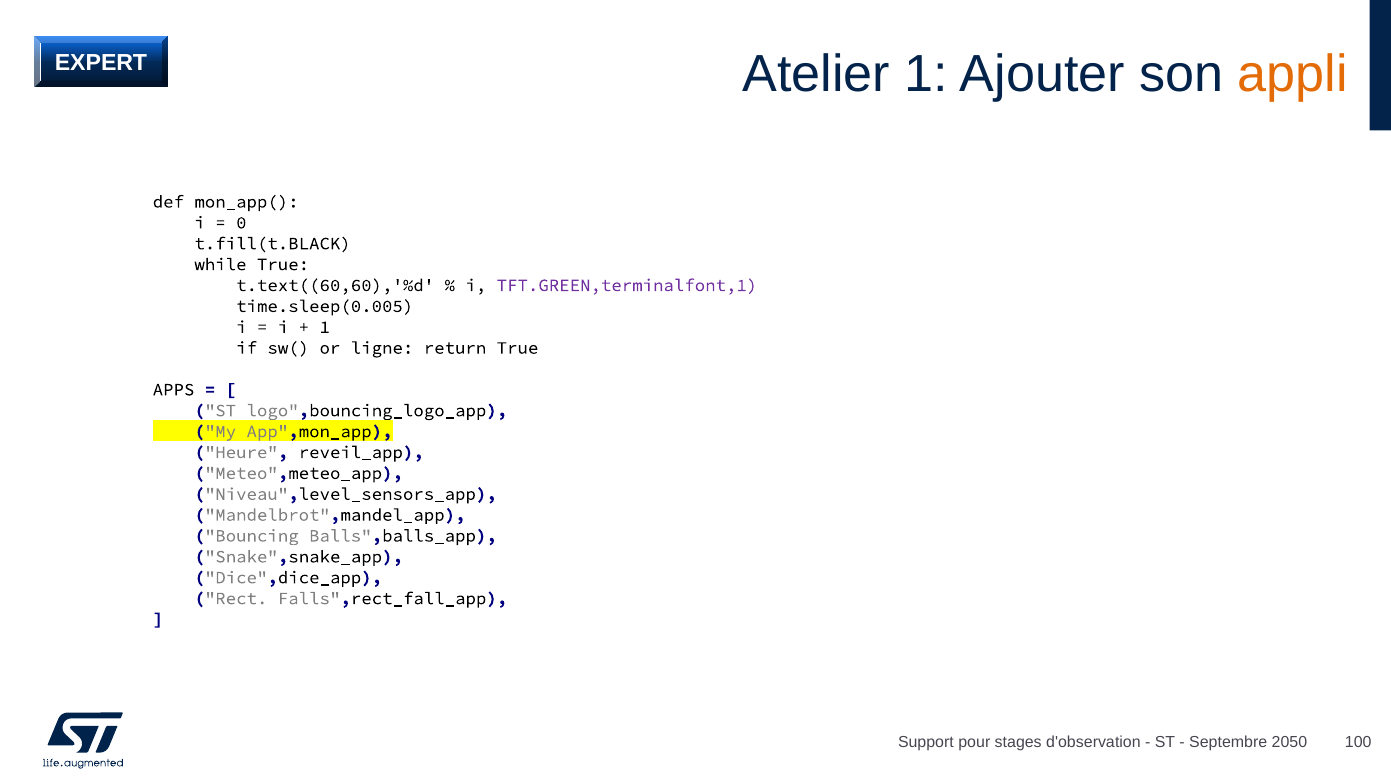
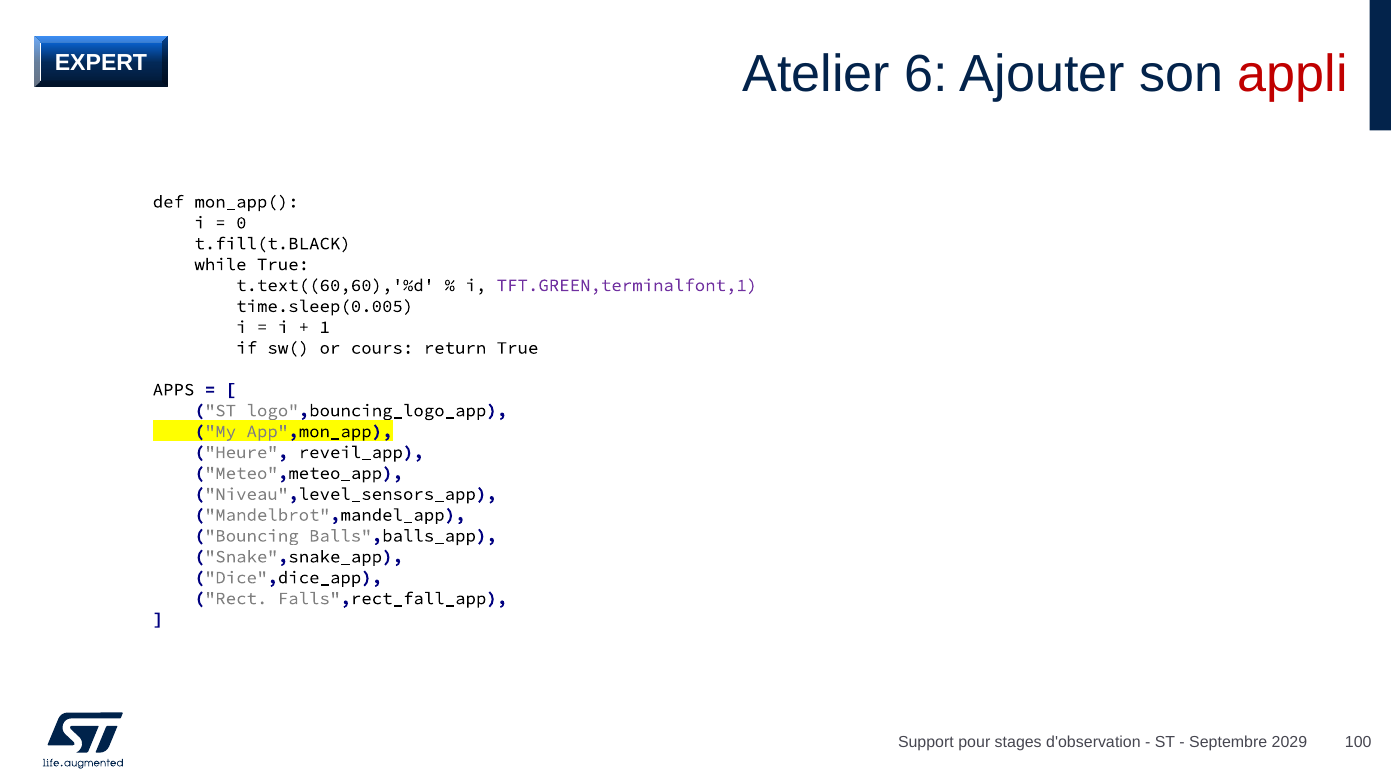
Atelier 1: 1 -> 6 (926, 74)
appli colour: orange -> red (1293, 74)
ligne: ligne -> cours (382, 348)
2050: 2050 -> 2029 (1289, 742)
